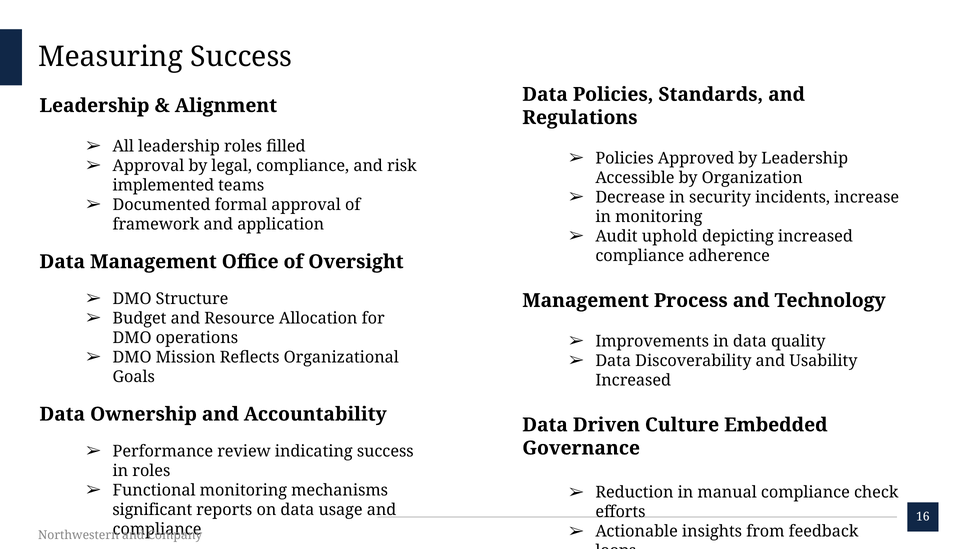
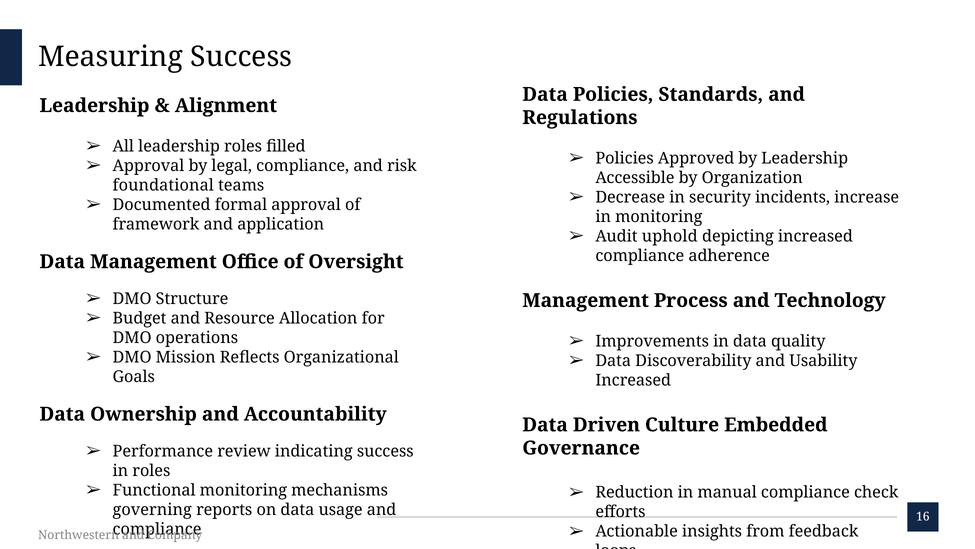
implemented: implemented -> foundational (163, 185)
significant: significant -> governing (152, 509)
